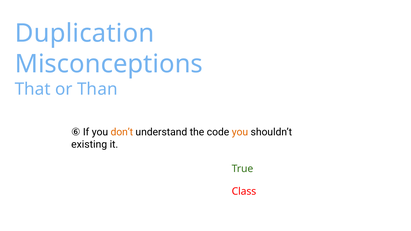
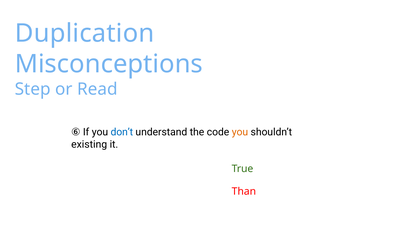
That: That -> Step (33, 89)
Than: Than -> Read (97, 89)
don’t colour: orange -> blue (122, 132)
Class: Class -> Than (244, 191)
